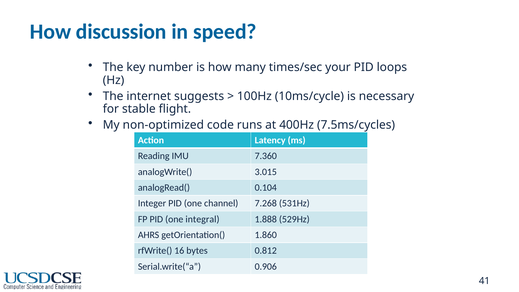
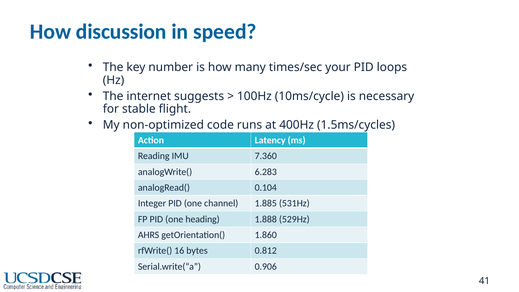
7.5ms/cycles: 7.5ms/cycles -> 1.5ms/cycles (356, 125)
3.015: 3.015 -> 6.283 (266, 172)
7.268: 7.268 -> 1.885 (266, 203)
integral: integral -> heading (203, 219)
